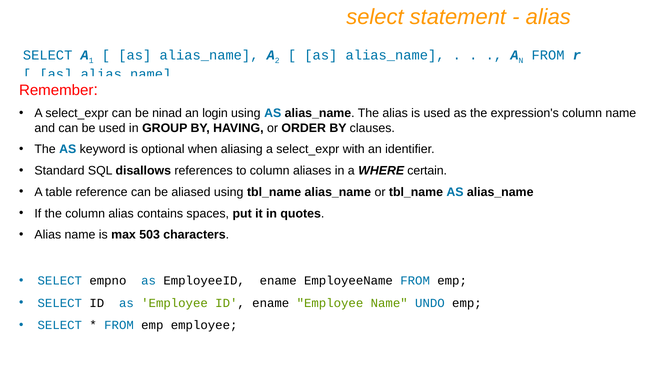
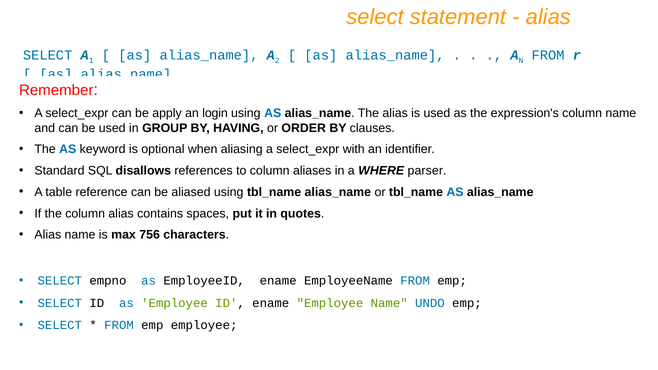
ninad: ninad -> apply (167, 113)
certain: certain -> parser (427, 171)
503: 503 -> 756 (150, 235)
